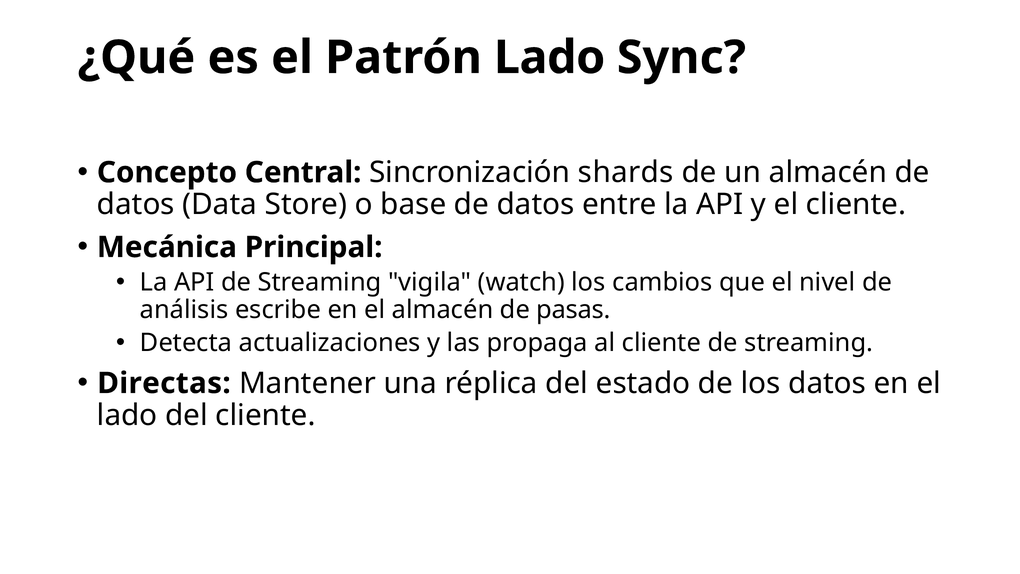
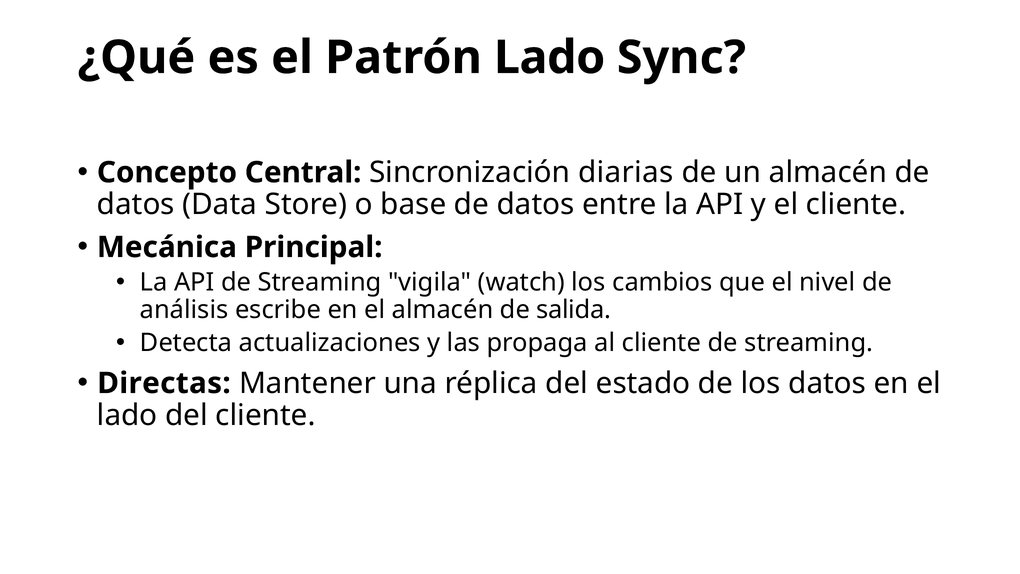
shards: shards -> diarias (626, 172)
pasas: pasas -> salida (574, 310)
